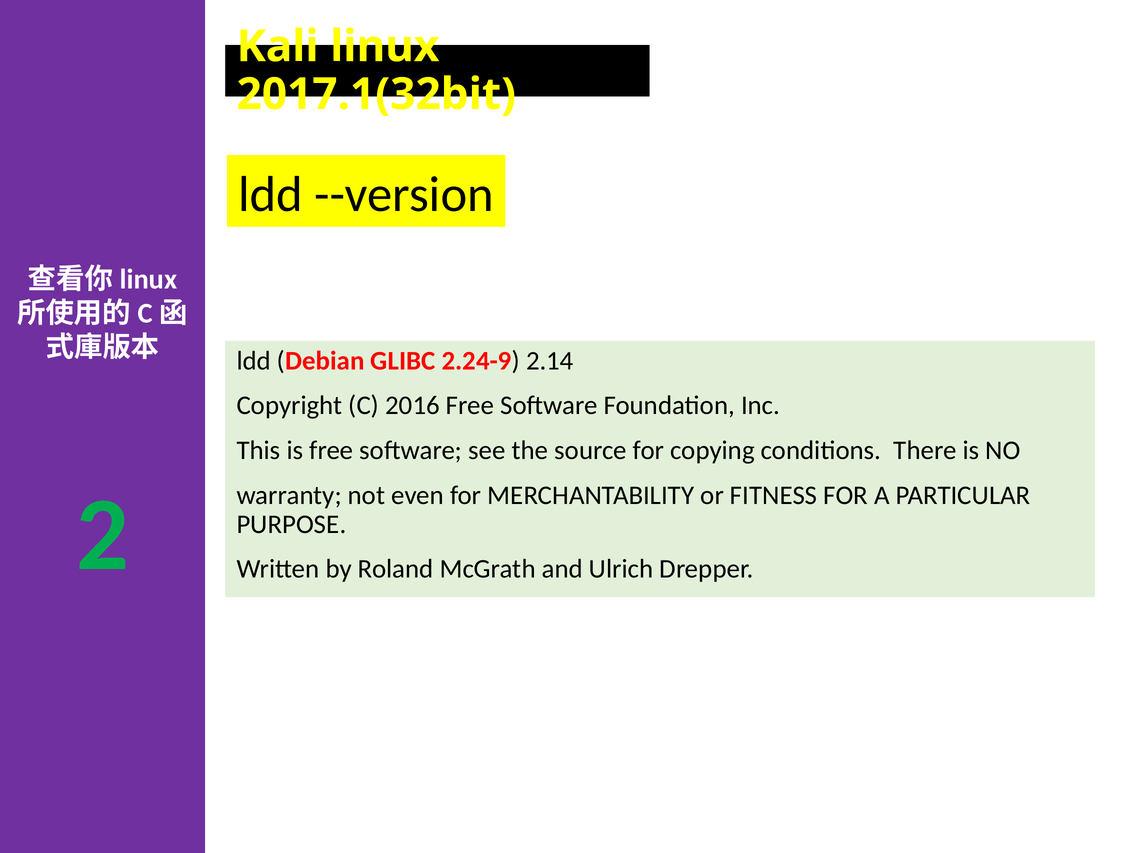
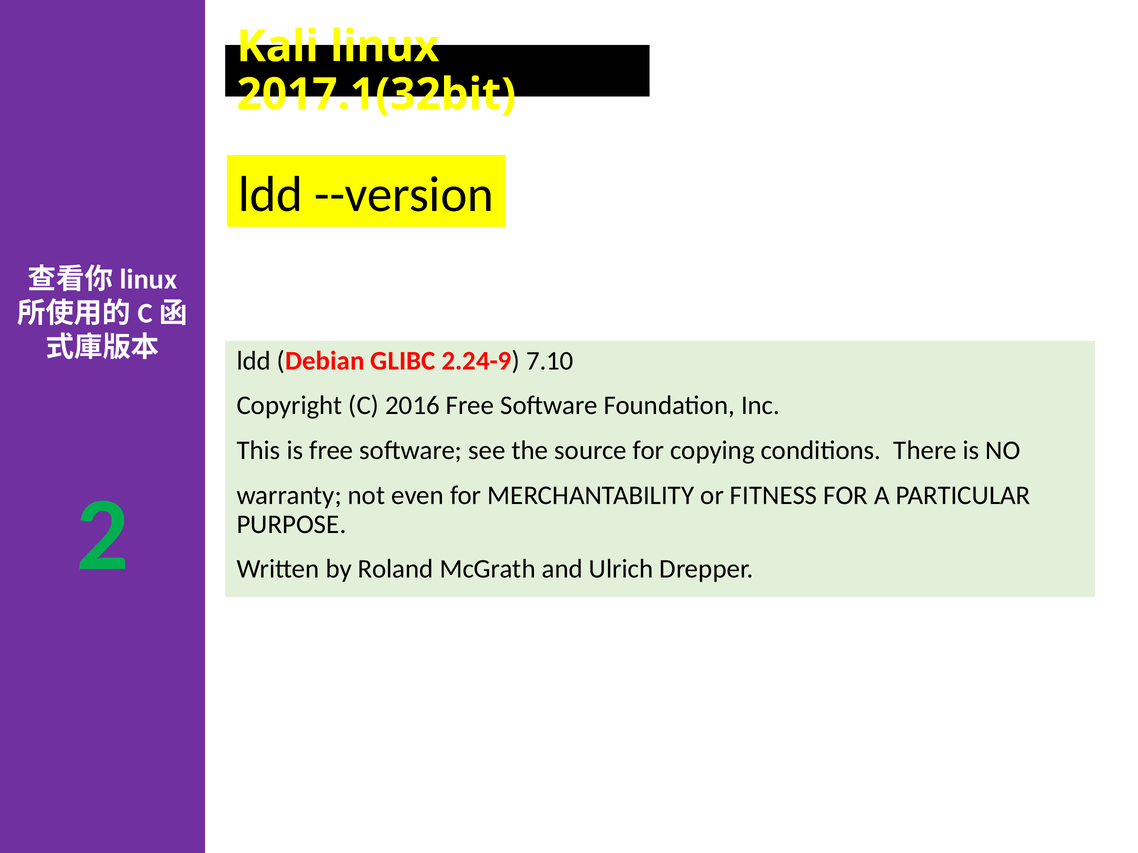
2.14: 2.14 -> 7.10 (550, 361)
